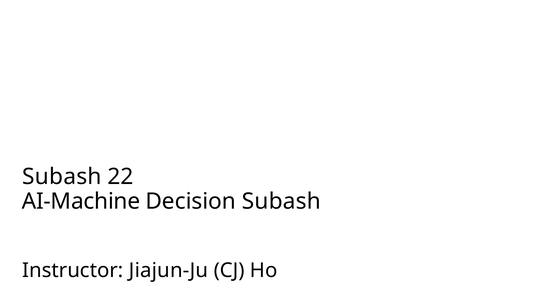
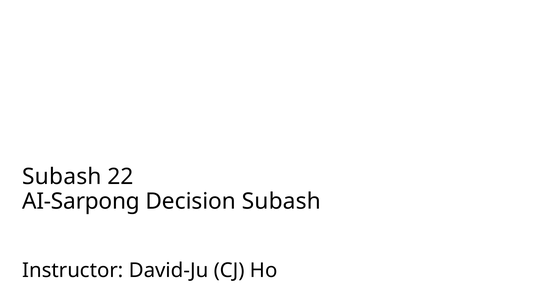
AI-Machine: AI-Machine -> AI-Sarpong (81, 202)
Jiajun-Ju: Jiajun-Ju -> David-Ju (169, 271)
